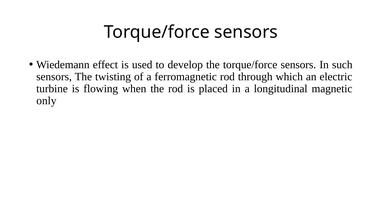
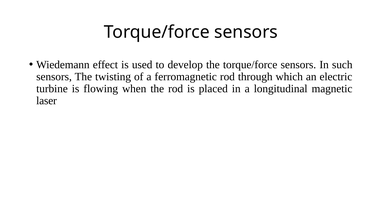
only: only -> laser (47, 101)
